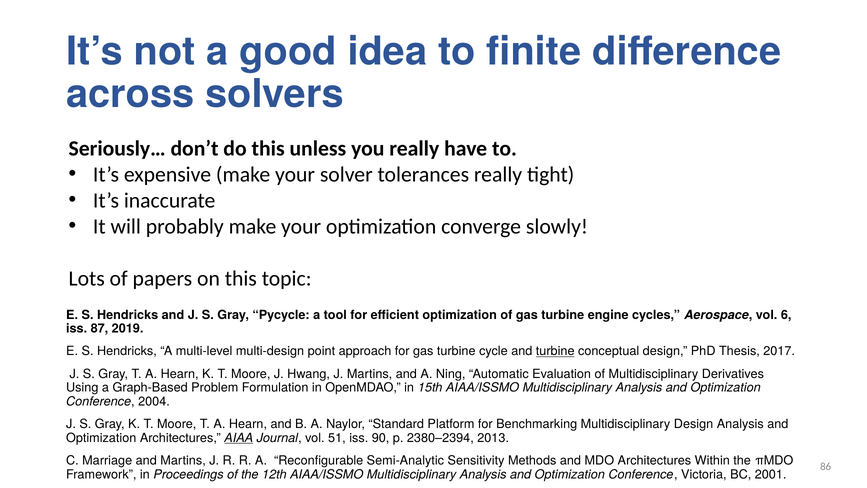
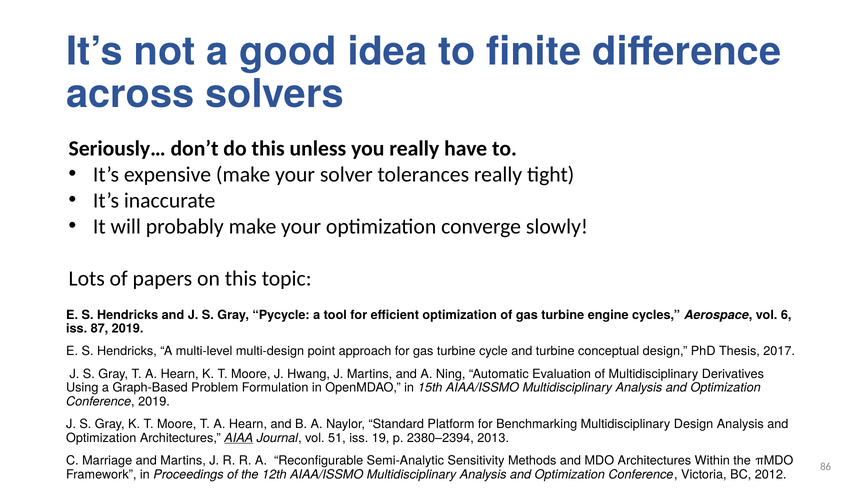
turbine underline: present -> none (555, 351)
Conference 2004: 2004 -> 2019 (154, 401)
90: 90 -> 19 (381, 438)
2001: 2001 -> 2012 (771, 474)
